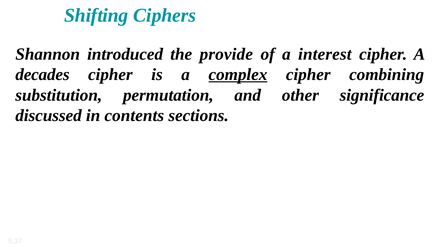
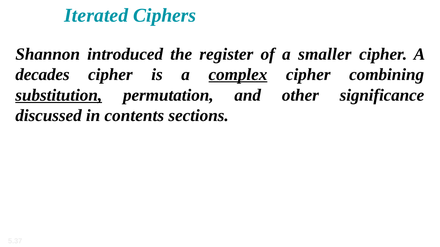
Shifting: Shifting -> Iterated (96, 15)
provide: provide -> register (226, 54)
interest: interest -> smaller (325, 54)
substitution underline: none -> present (59, 95)
